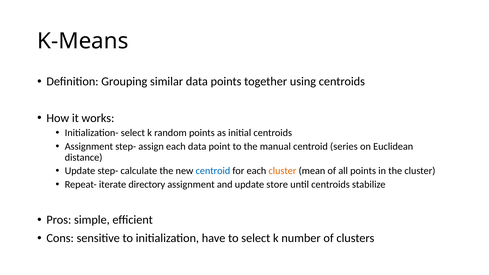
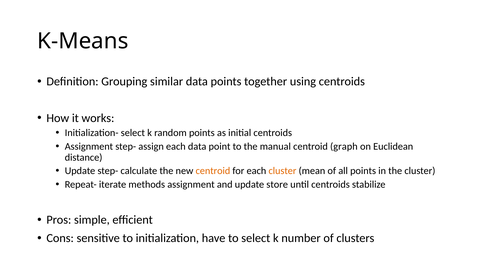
series: series -> graph (344, 146)
centroid colour: blue -> orange (213, 171)
directory: directory -> methods (147, 184)
